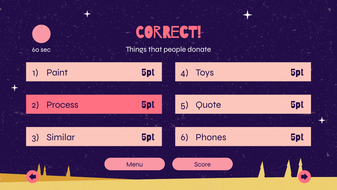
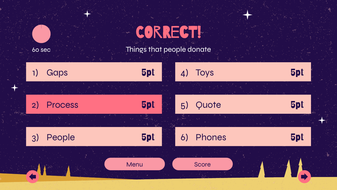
Paint: Paint -> Gaps (57, 72)
Similar: Similar -> People (61, 137)
